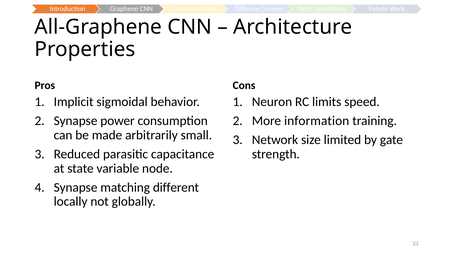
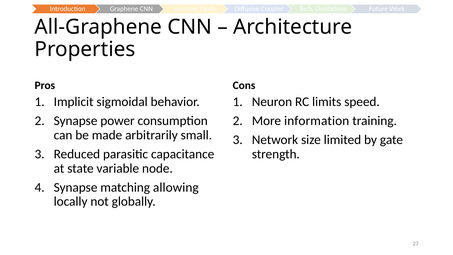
different: different -> allowing (176, 187)
